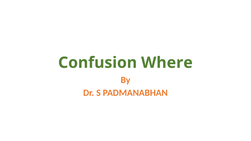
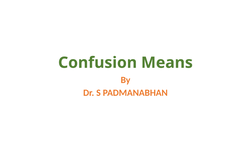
Where: Where -> Means (167, 63)
